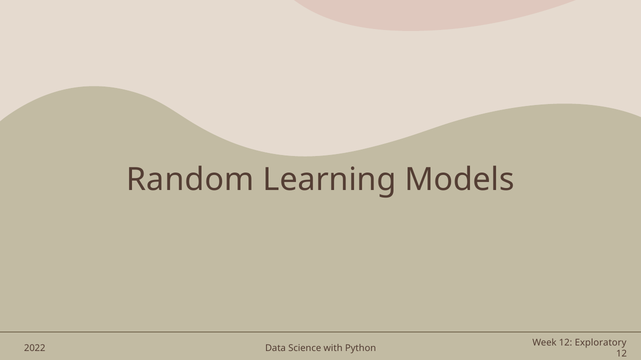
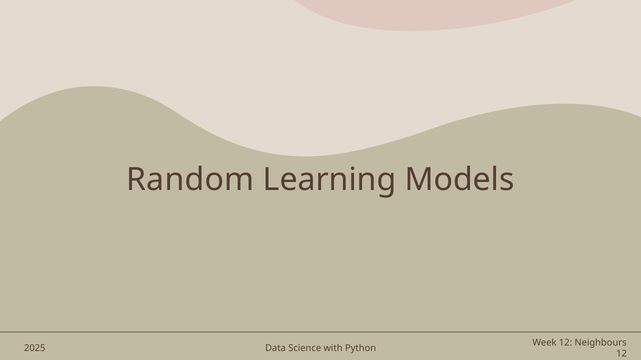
Exploratory: Exploratory -> Neighbours (601, 343)
2022: 2022 -> 2025 (35, 349)
